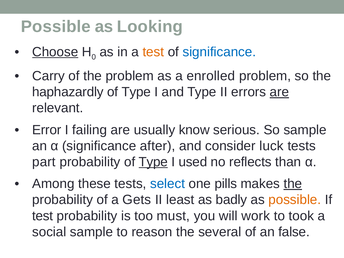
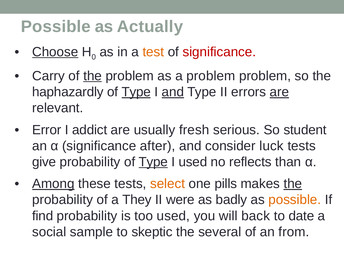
Looking: Looking -> Actually (150, 27)
significance colour: blue -> red (219, 52)
the underline: none -> present (93, 76)
a enrolled: enrolled -> problem (211, 76)
Type underline: none -> present (136, 92)
and underline: none -> present (173, 92)
failing: failing -> addict (90, 130)
know: know -> fresh (194, 130)
So sample: sample -> student (305, 130)
part: part -> give (44, 162)
Among underline: none -> present (53, 184)
select colour: blue -> orange (168, 184)
Gets: Gets -> They (137, 200)
least: least -> were (180, 200)
test: test -> find (43, 216)
too must: must -> used (173, 216)
work: work -> back (256, 216)
took: took -> date (301, 216)
reason: reason -> skeptic (152, 232)
false: false -> from (294, 232)
